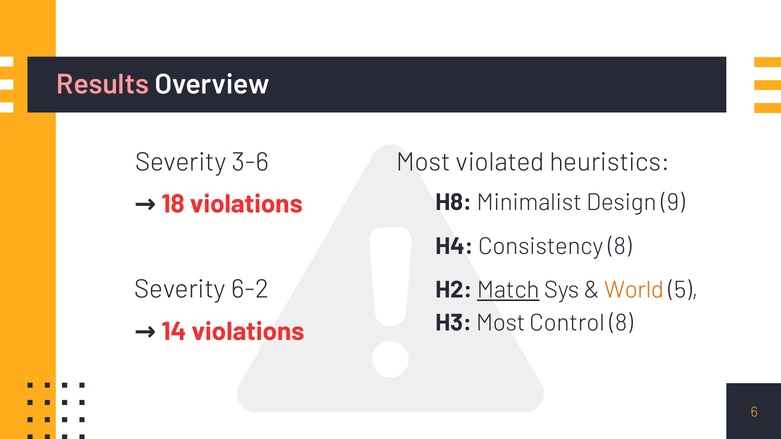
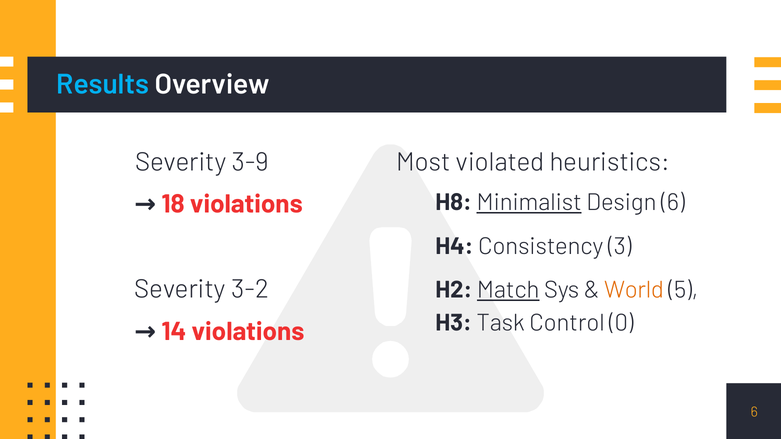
Results colour: pink -> light blue (103, 84)
3-6: 3-6 -> 3-9 (250, 162)
Minimalist underline: none -> present (529, 203)
Design 9: 9 -> 6 (673, 203)
Consistency 8: 8 -> 3 (620, 246)
6-2: 6-2 -> 3-2 (250, 289)
H3 Most: Most -> Task (501, 323)
Control 8: 8 -> 0 (621, 323)
